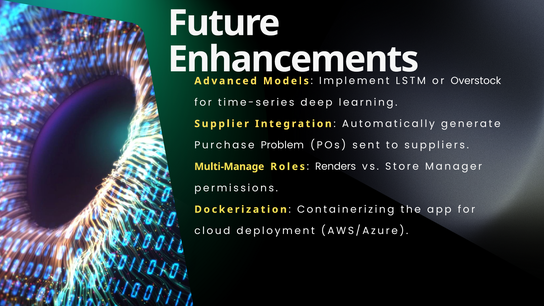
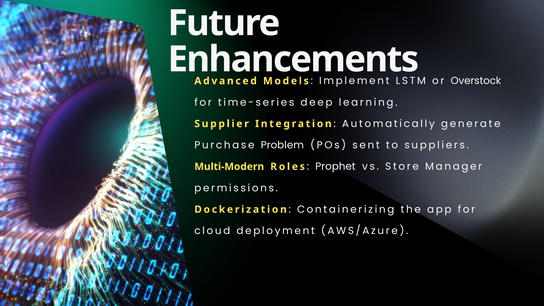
Multi-Manage: Multi-Manage -> Multi-Modern (229, 167)
Renders: Renders -> Prophet (335, 167)
